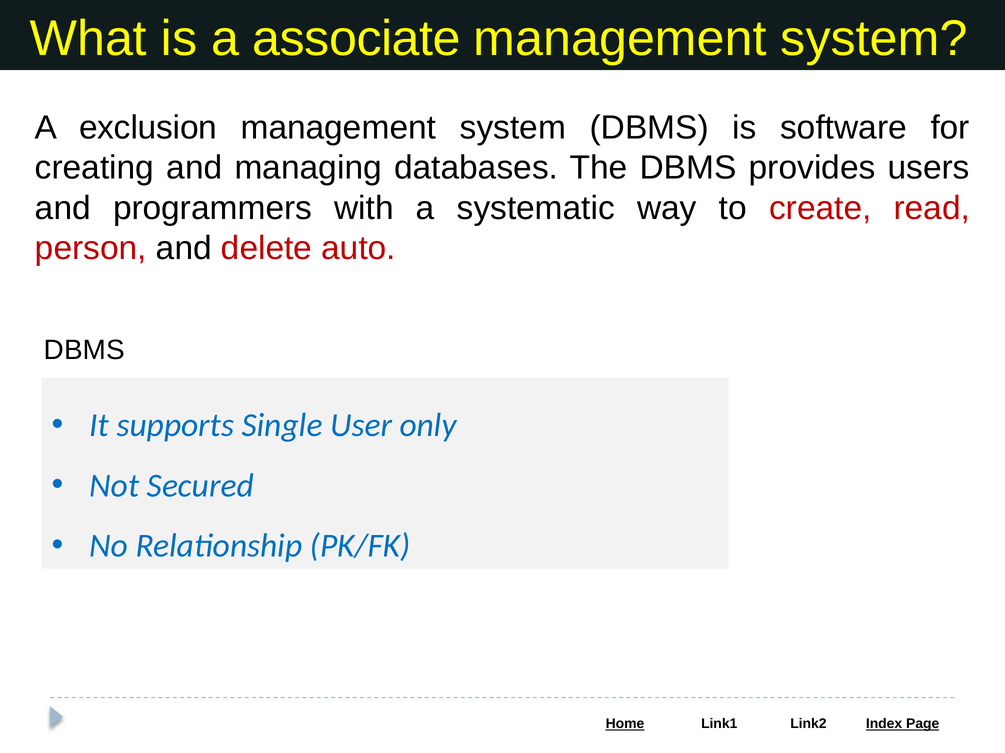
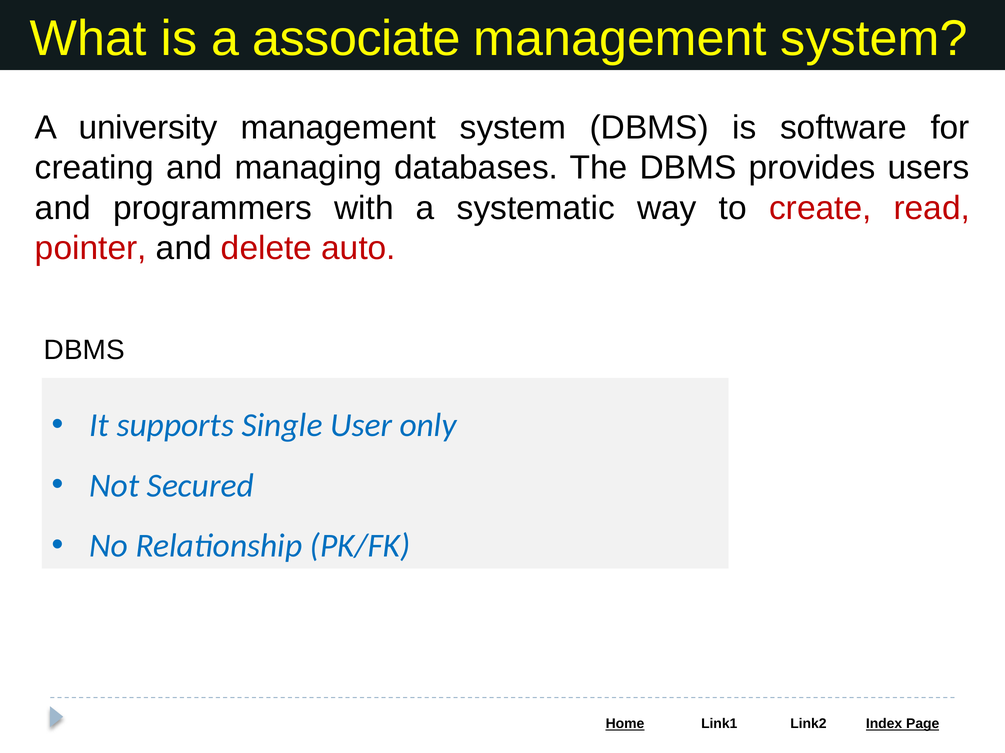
exclusion: exclusion -> university (148, 128)
person: person -> pointer (91, 248)
